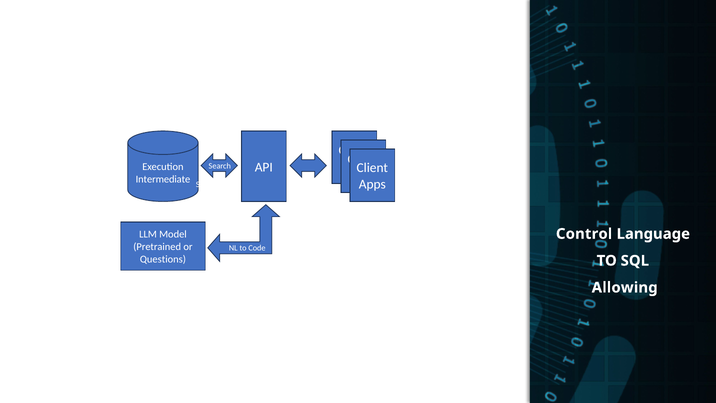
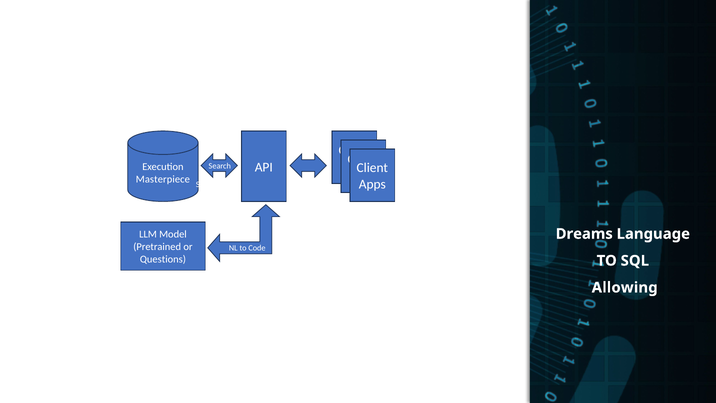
Intermediate: Intermediate -> Masterpiece (163, 179)
Control: Control -> Dreams (584, 234)
